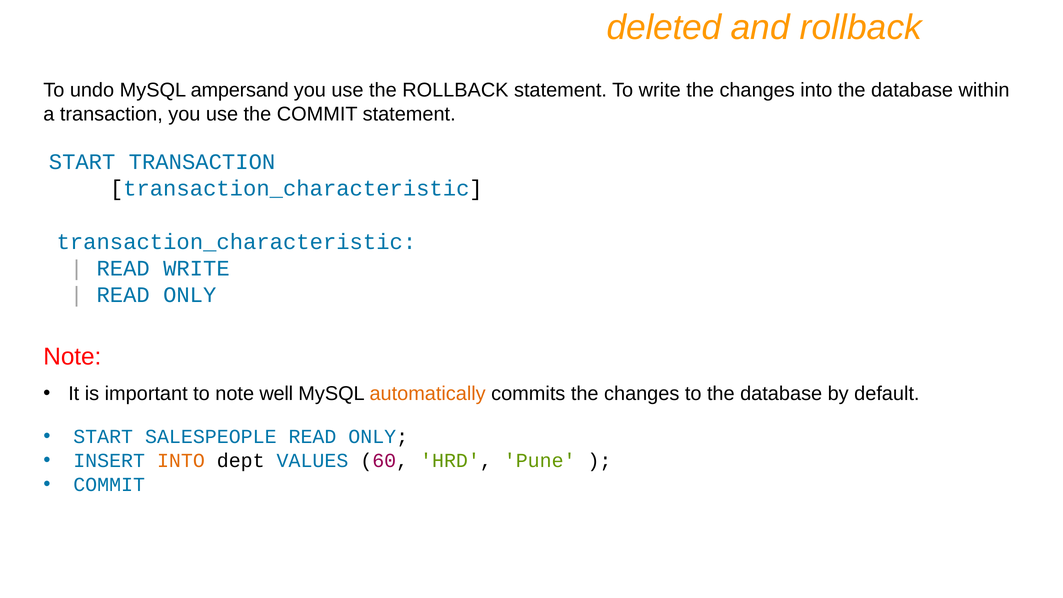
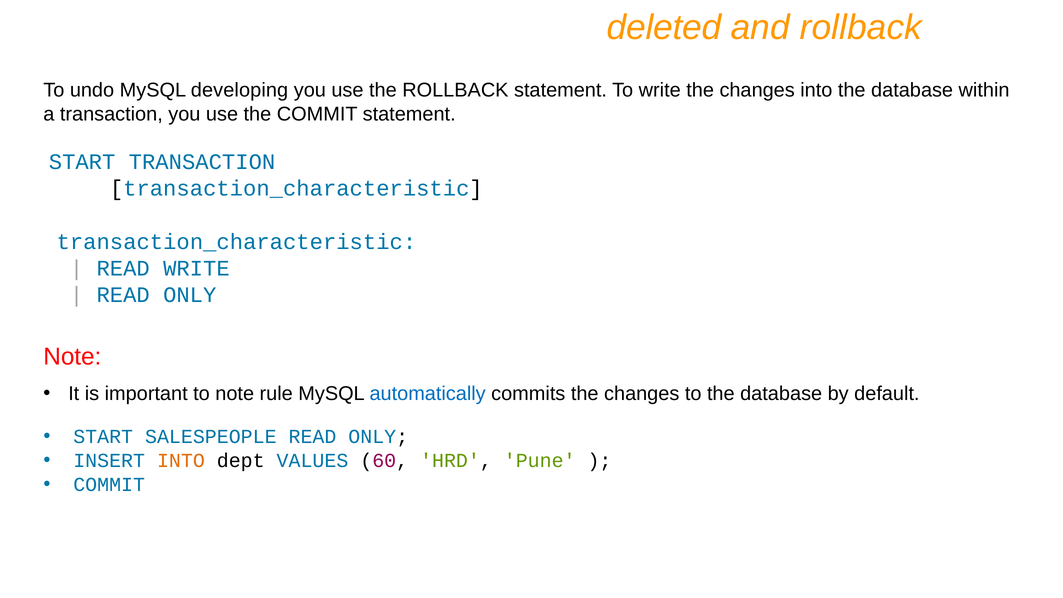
ampersand: ampersand -> developing (240, 90)
well: well -> rule (276, 394)
automatically colour: orange -> blue (428, 394)
